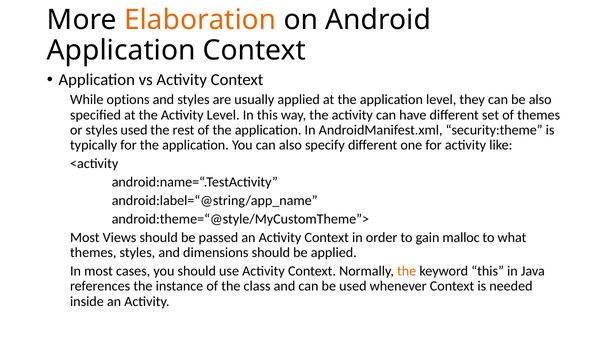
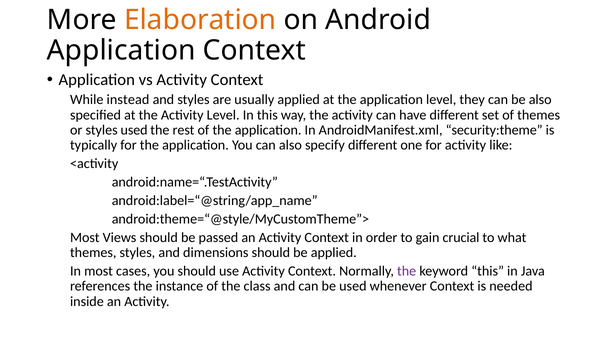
options: options -> instead (128, 100)
malloc: malloc -> crucial (461, 238)
the colour: orange -> purple (407, 271)
